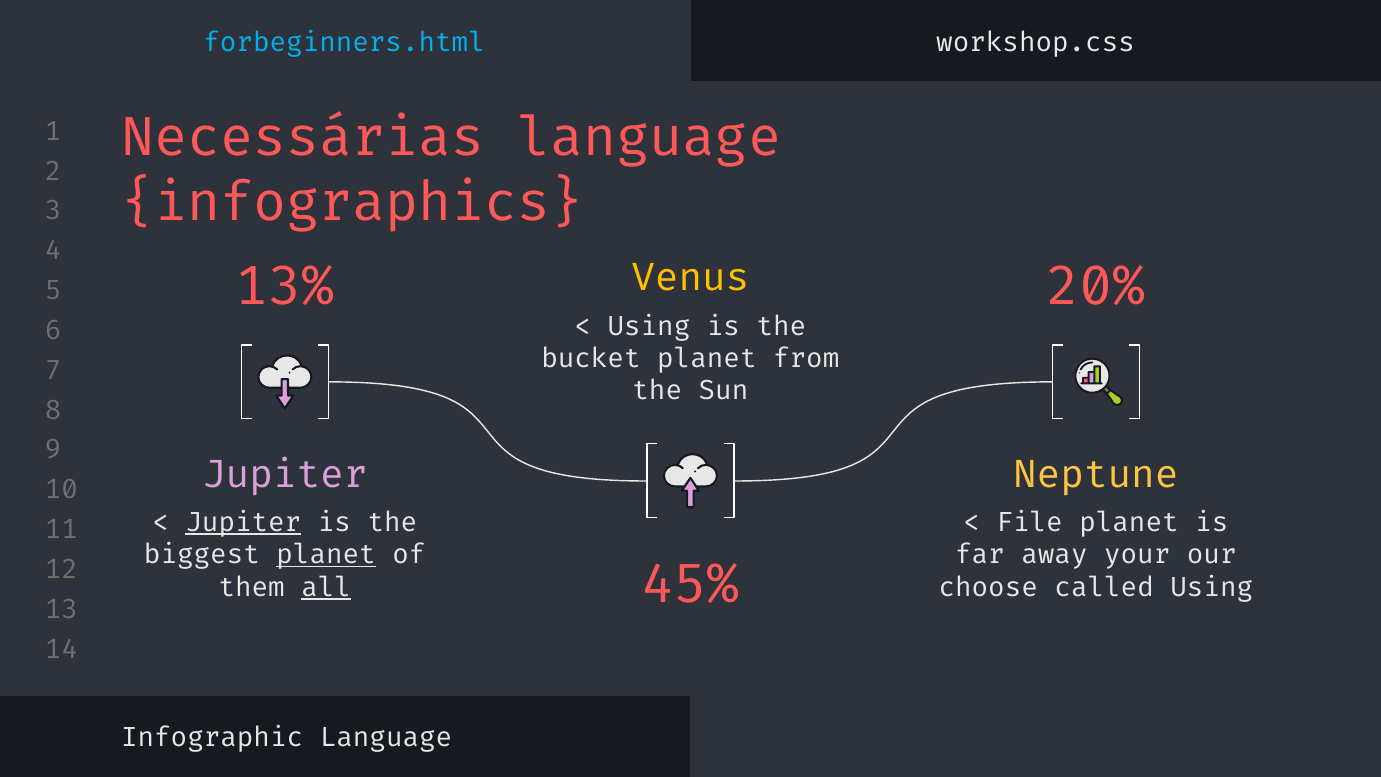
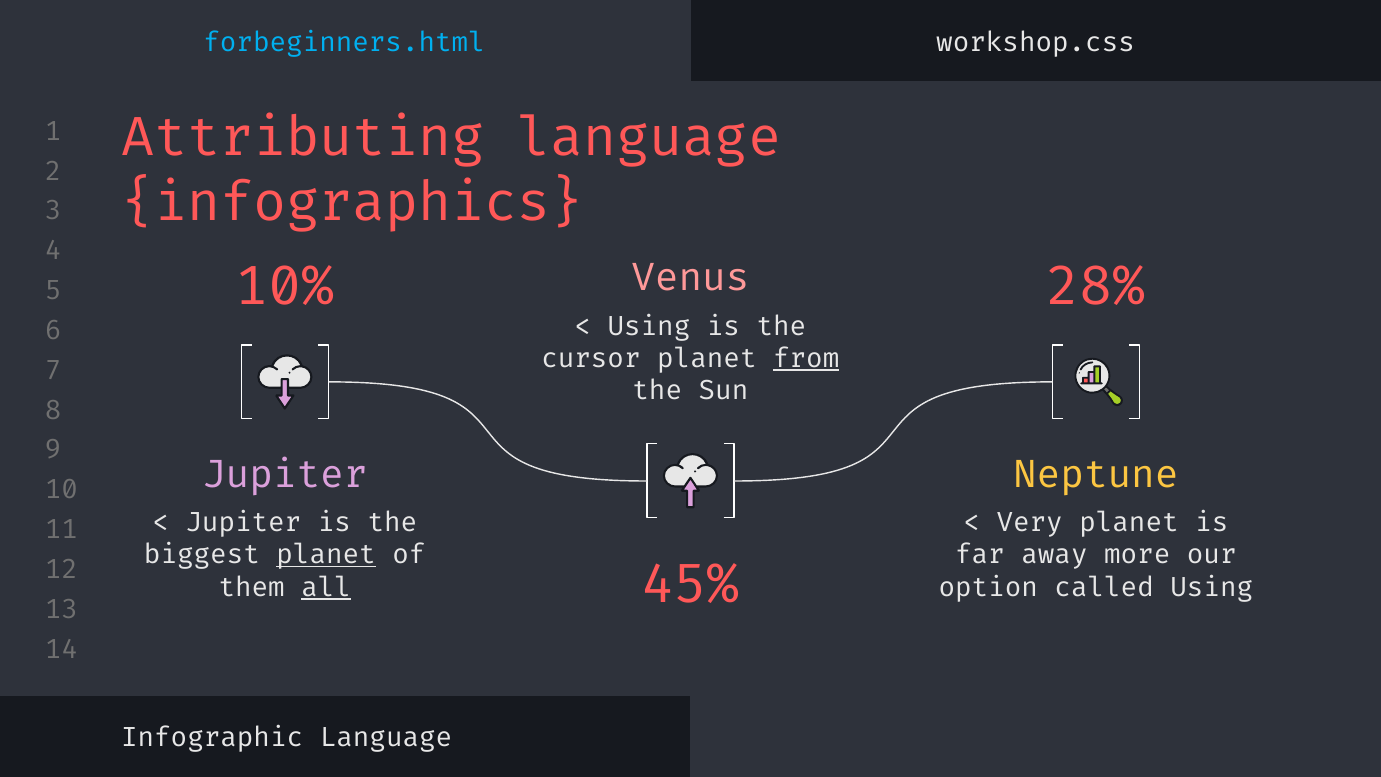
Necessárias: Necessárias -> Attributing (303, 138)
Venus colour: yellow -> pink (690, 278)
13%: 13% -> 10% (285, 287)
20%: 20% -> 28% (1096, 287)
bucket: bucket -> cursor (591, 358)
from underline: none -> present (806, 358)
Jupiter underline: present -> none (243, 523)
File: File -> Very (1030, 523)
your: your -> more (1137, 555)
choose: choose -> option (988, 587)
